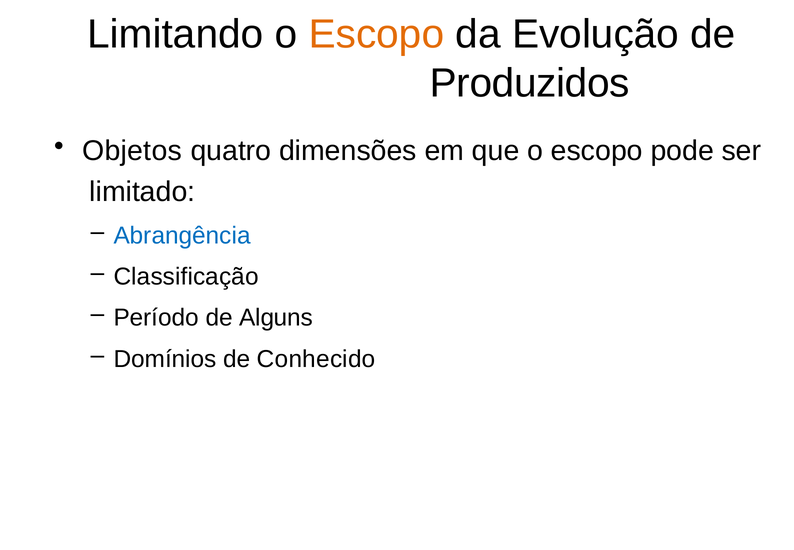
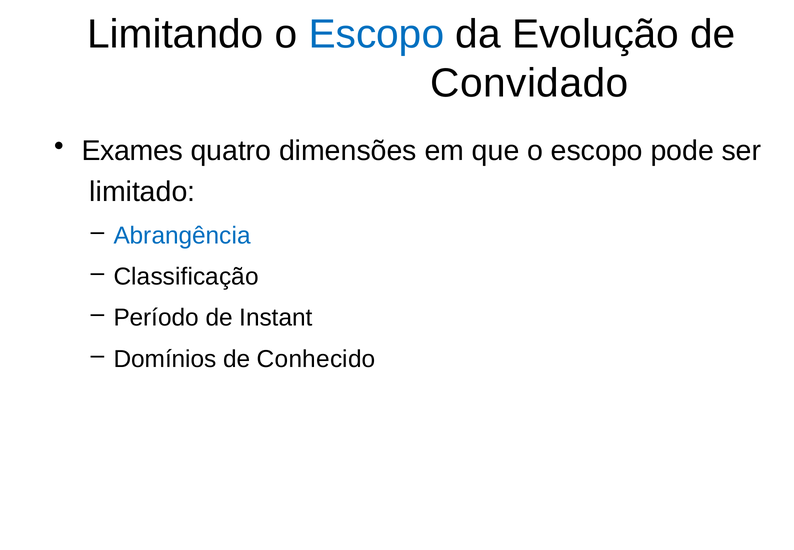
Escopo colour: orange -> blue (376, 34)
Produzidos: Produzidos -> Convidado (529, 83)
Objetos: Objetos -> Exames (132, 151)
Alguns: Alguns -> Instant (276, 318)
